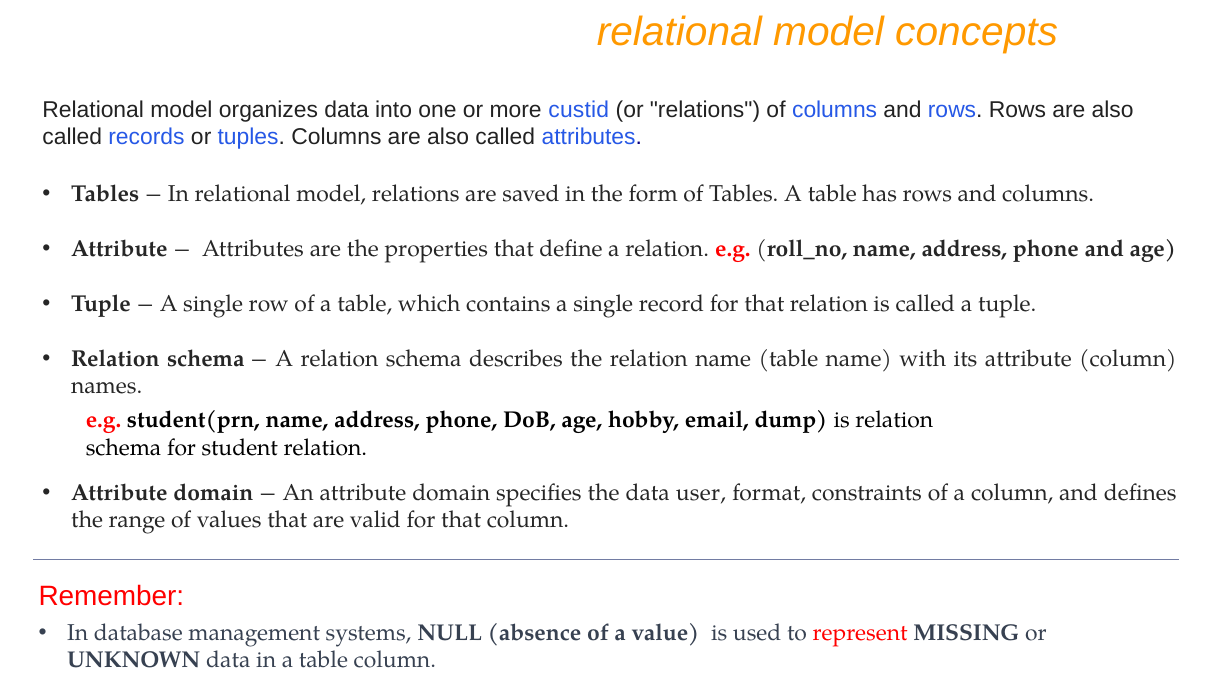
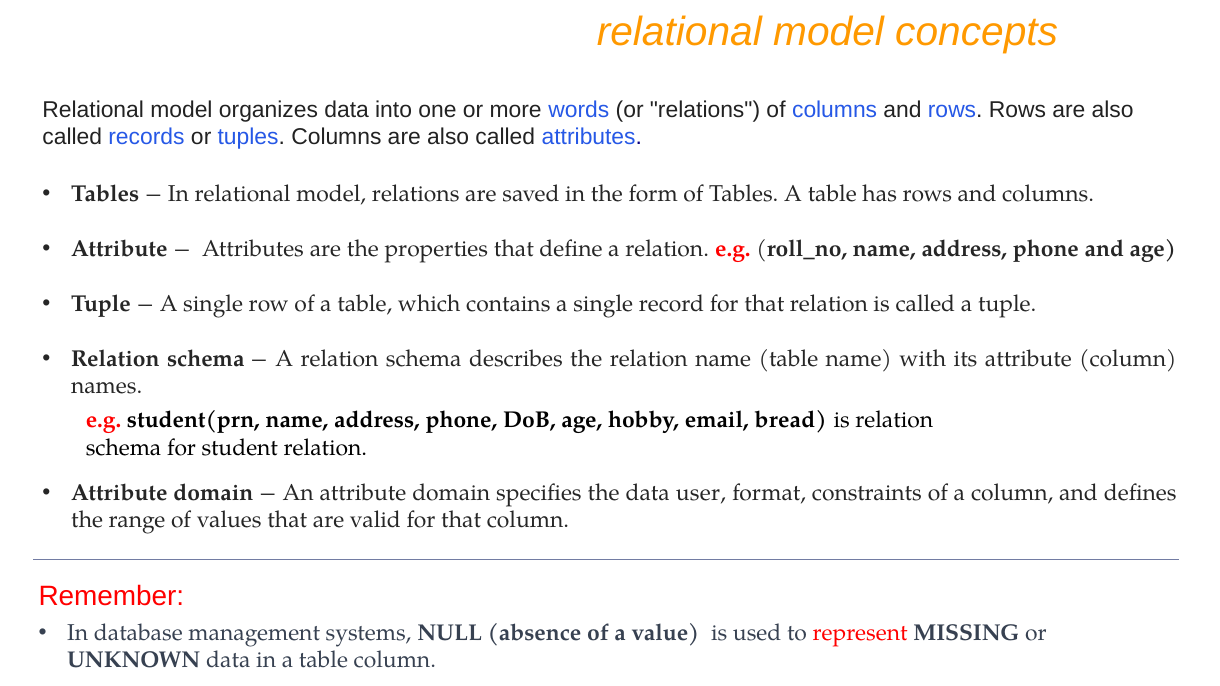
custid: custid -> words (579, 110)
dump: dump -> bread (791, 421)
